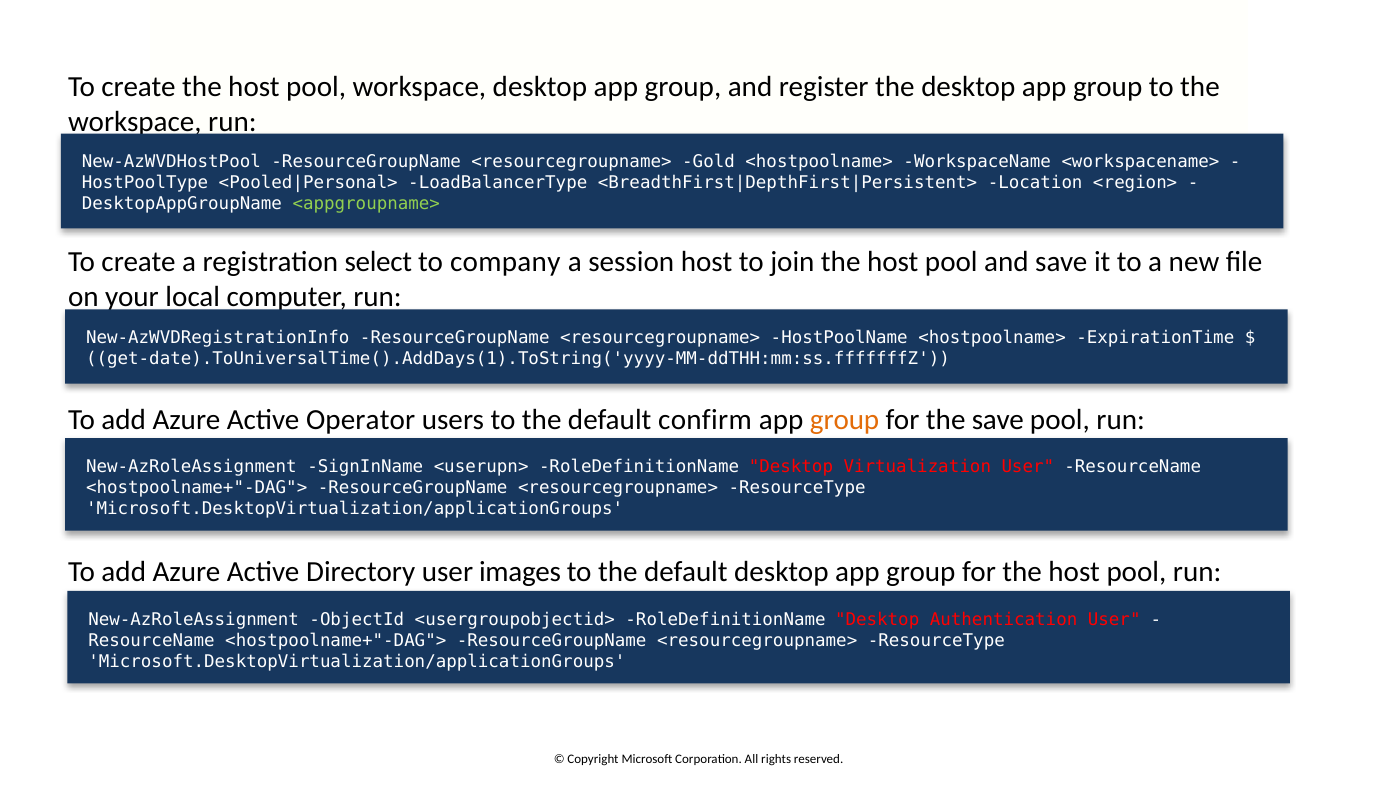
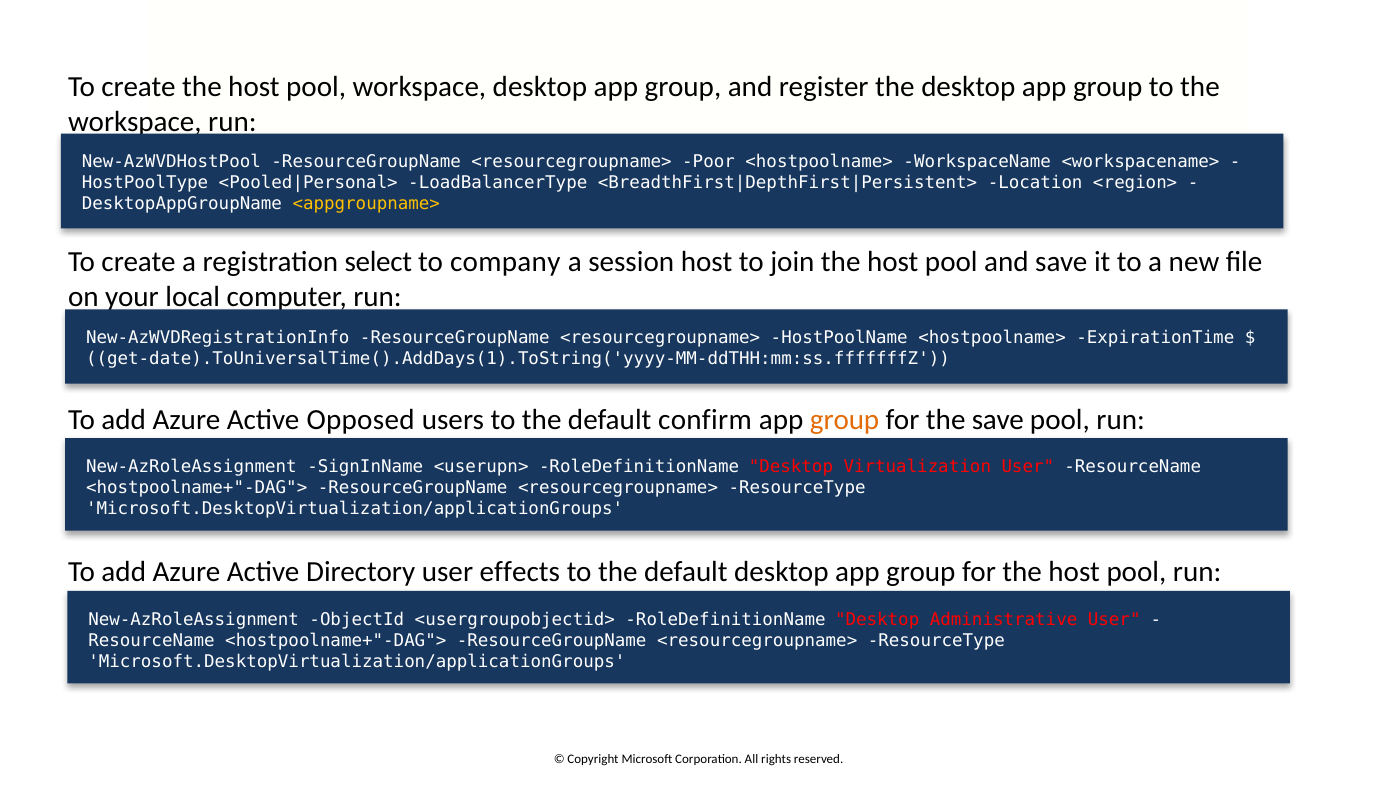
Gold: Gold -> Poor (709, 162)
<appgroupname> colour: light green -> yellow (366, 204)
Operator: Operator -> Opposed (361, 420)
images: images -> effects (520, 572)
Authentication: Authentication -> Administrative (1004, 620)
